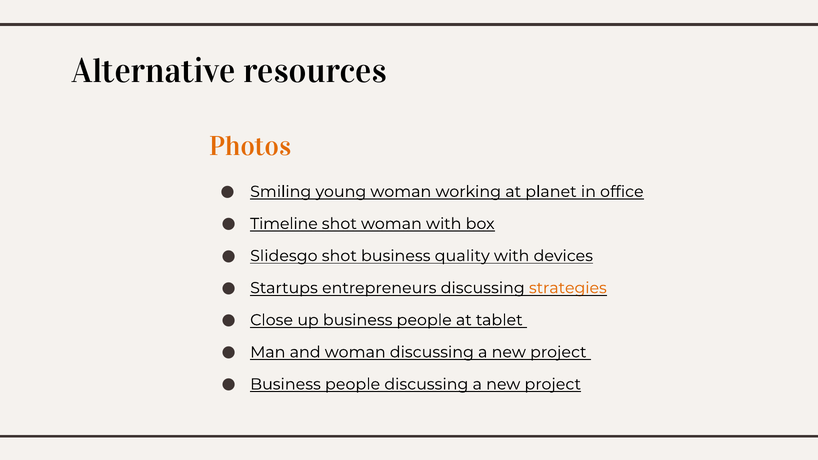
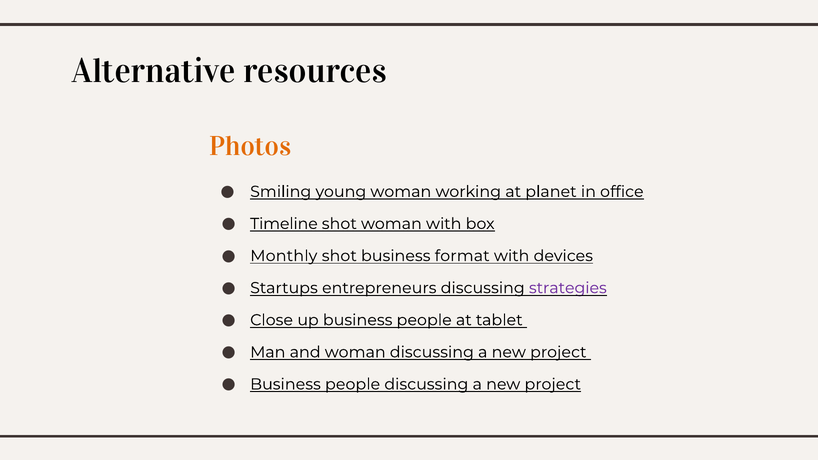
Slidesgo: Slidesgo -> Monthly (284, 256)
quality: quality -> format (462, 256)
strategies colour: orange -> purple (568, 288)
